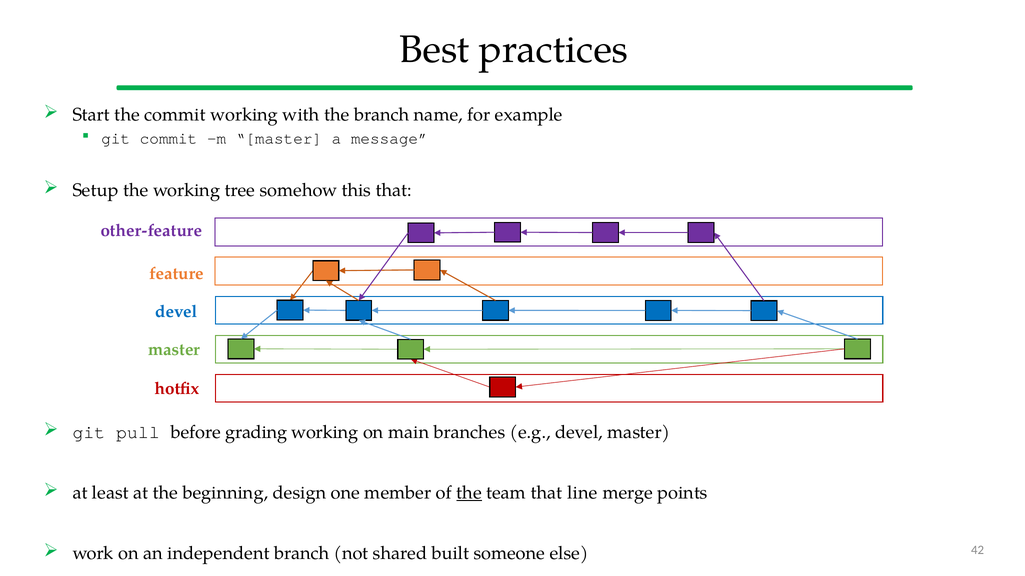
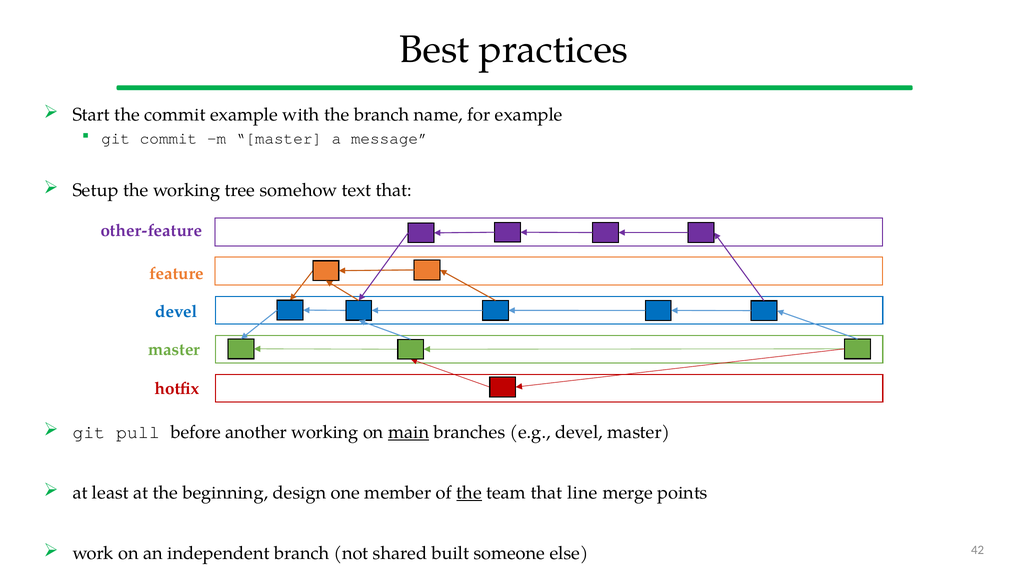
commit working: working -> example (244, 115)
this: this -> text (357, 190)
grading: grading -> another (256, 433)
main underline: none -> present (409, 433)
